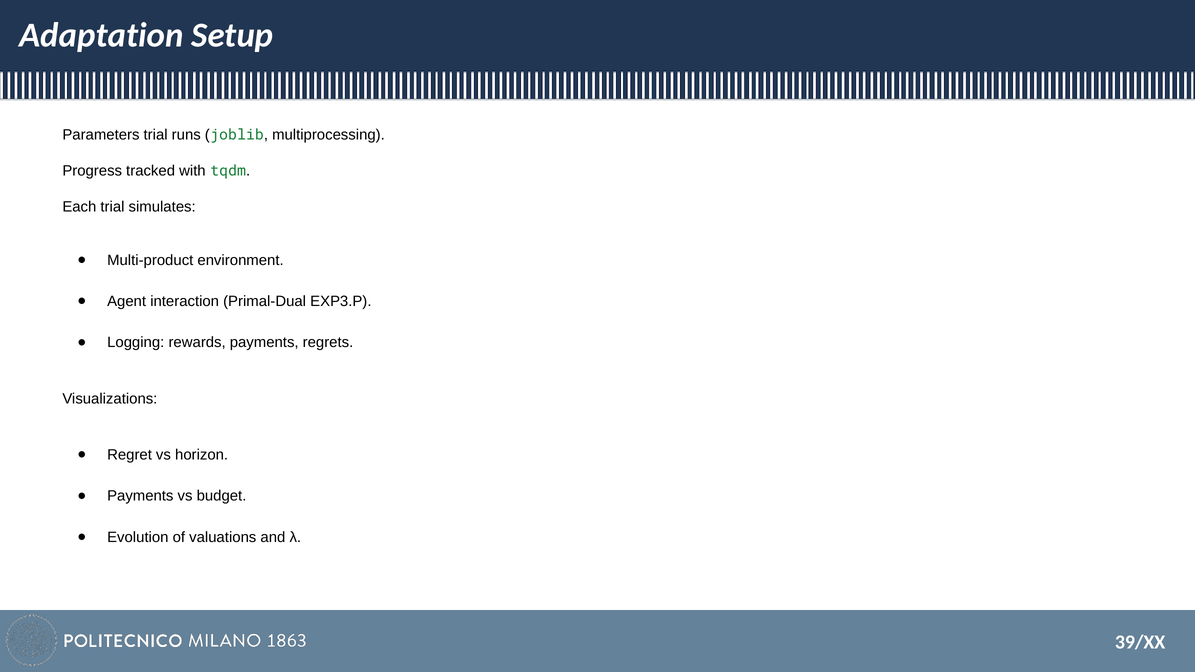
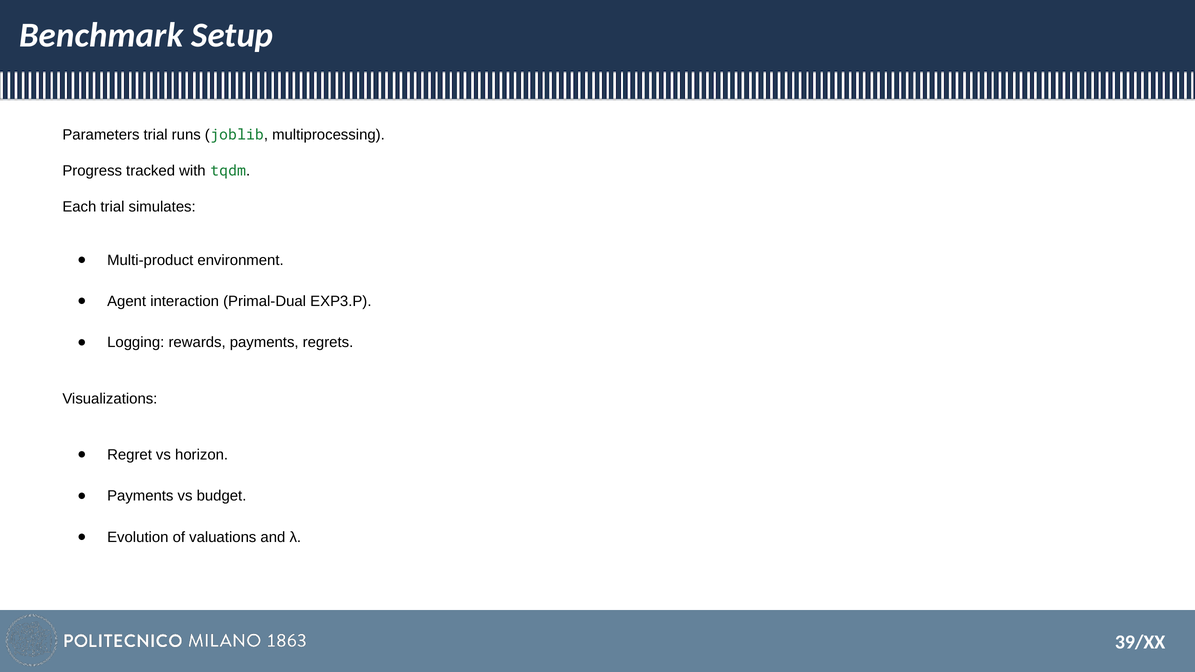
Adaptation: Adaptation -> Benchmark (101, 35)
